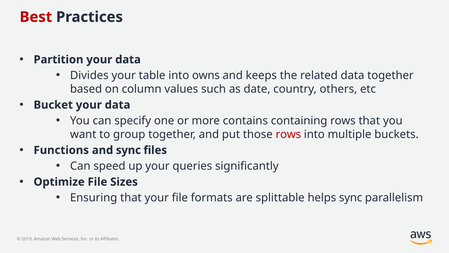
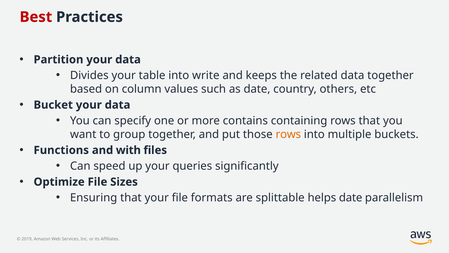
owns: owns -> write (206, 75)
rows colour: red -> orange (288, 134)
and sync: sync -> with (128, 150)
helps sync: sync -> date (351, 197)
